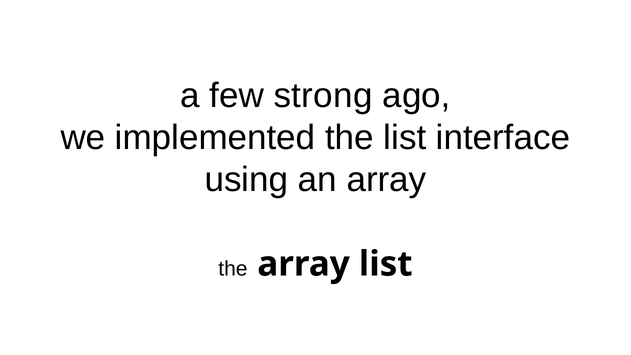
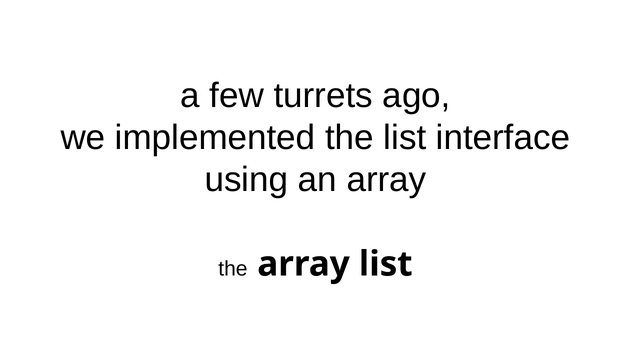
strong: strong -> turrets (323, 96)
